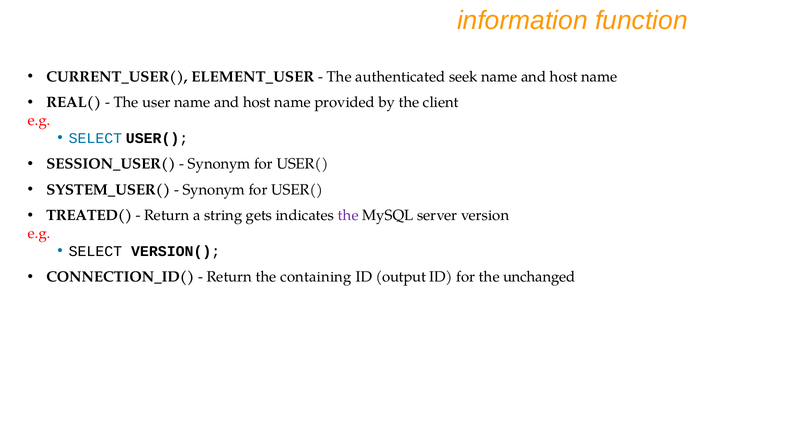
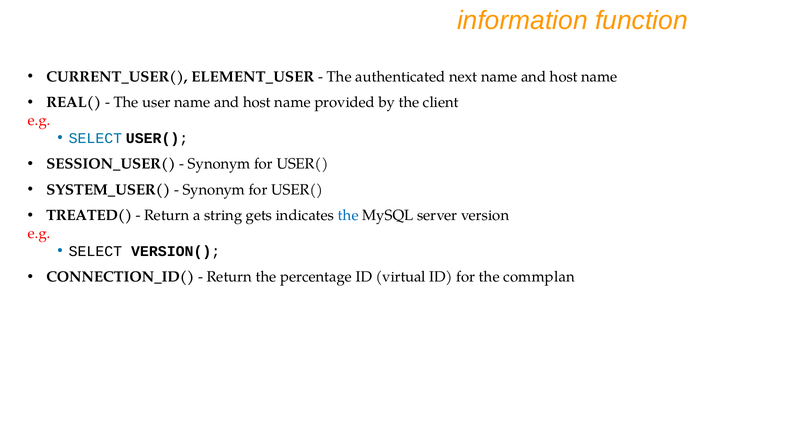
seek: seek -> next (463, 77)
the colour: purple -> blue (348, 215)
containing: containing -> percentage (316, 277)
output: output -> virtual (401, 277)
unchanged: unchanged -> commplan (539, 277)
